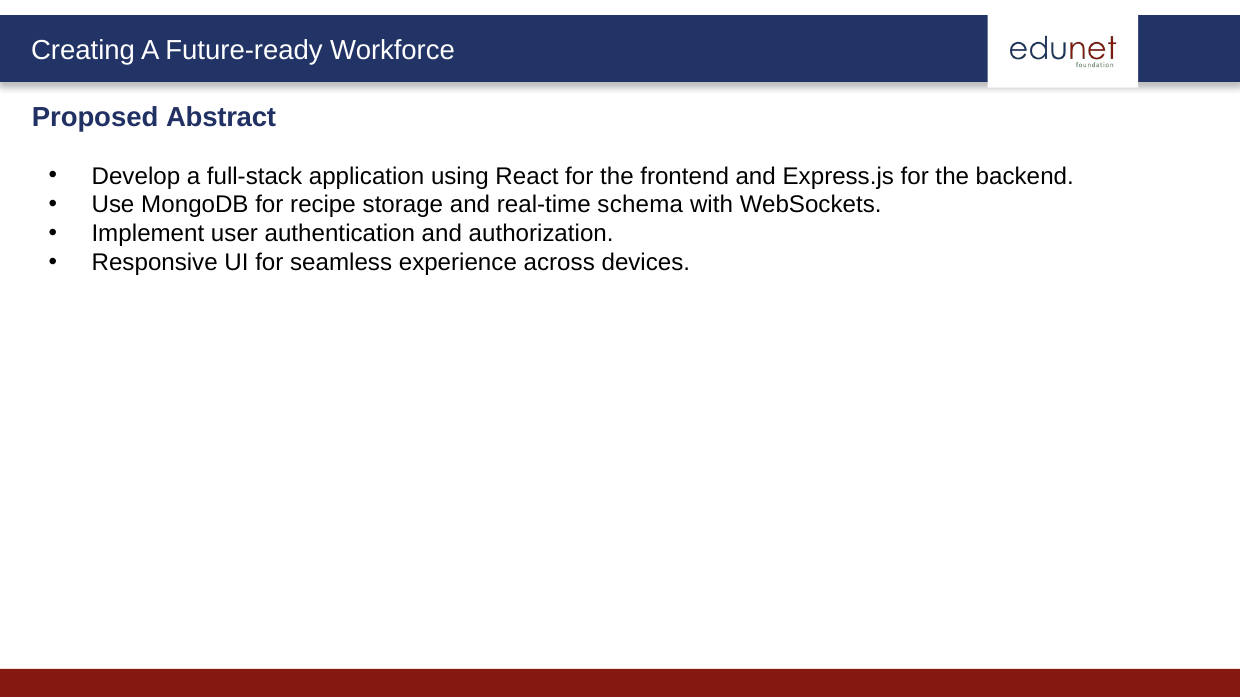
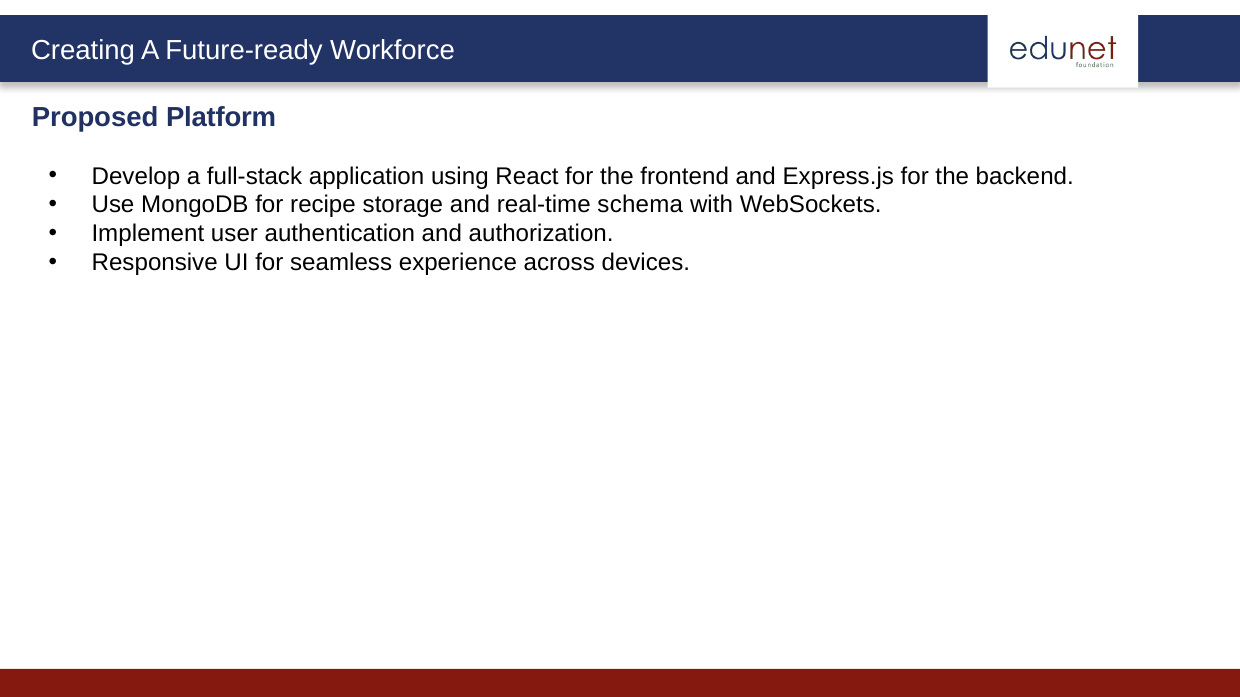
Abstract: Abstract -> Platform (221, 117)
